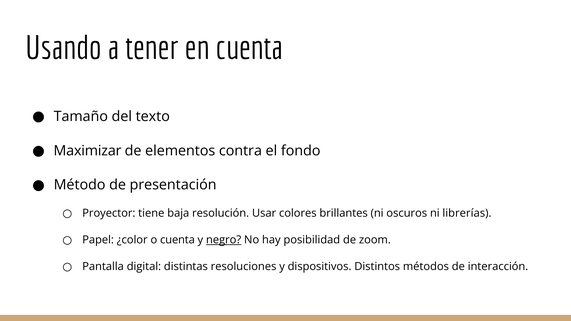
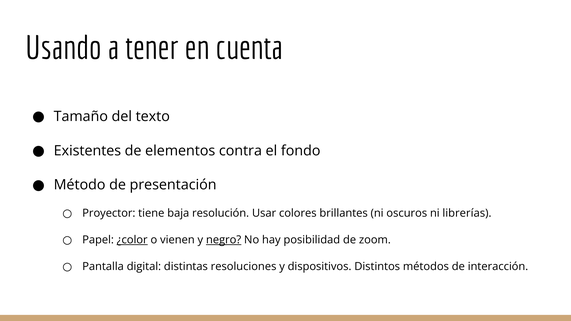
Maximizar: Maximizar -> Existentes (87, 151)
¿color underline: none -> present (132, 240)
o cuenta: cuenta -> vienen (177, 240)
